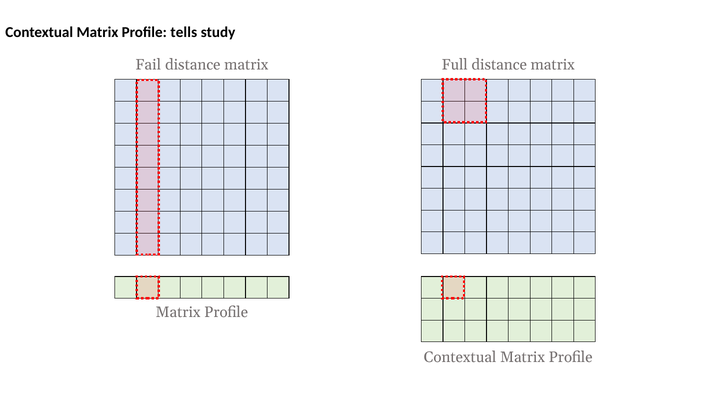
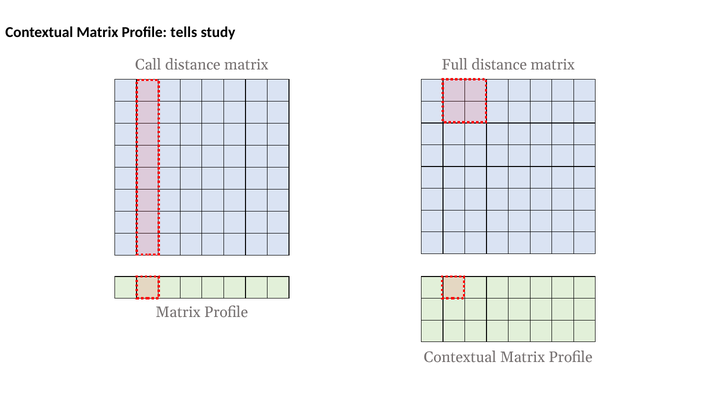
Fail: Fail -> Call (148, 65)
